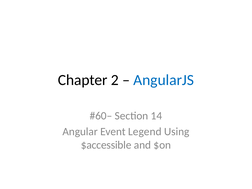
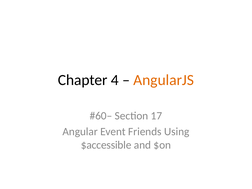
2: 2 -> 4 (115, 80)
AngularJS colour: blue -> orange (164, 80)
14: 14 -> 17 (156, 116)
Legend: Legend -> Friends (145, 132)
